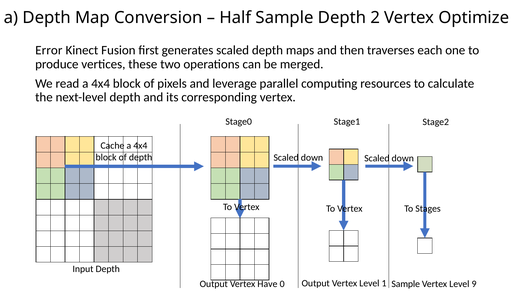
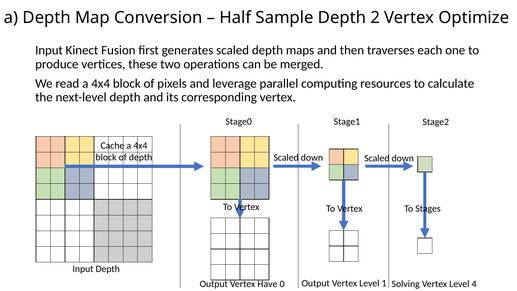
Error: Error -> Input (49, 50)
1 Sample: Sample -> Solving (406, 284)
9: 9 -> 4 (474, 284)
